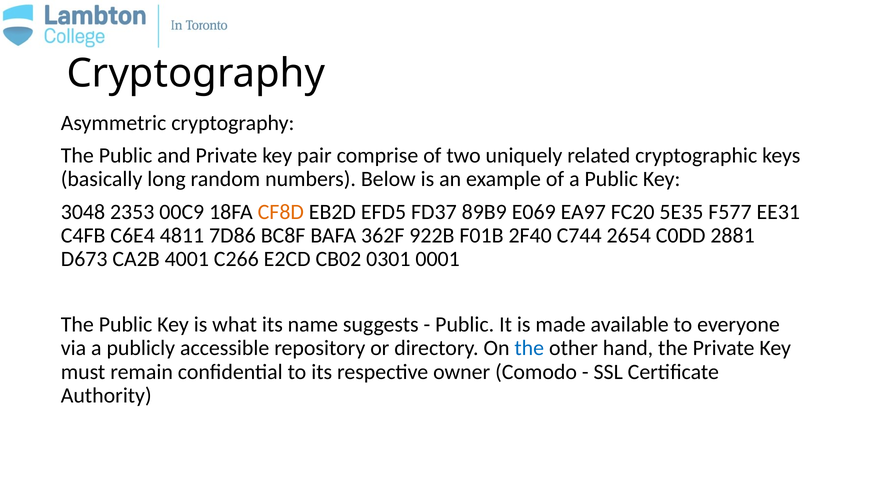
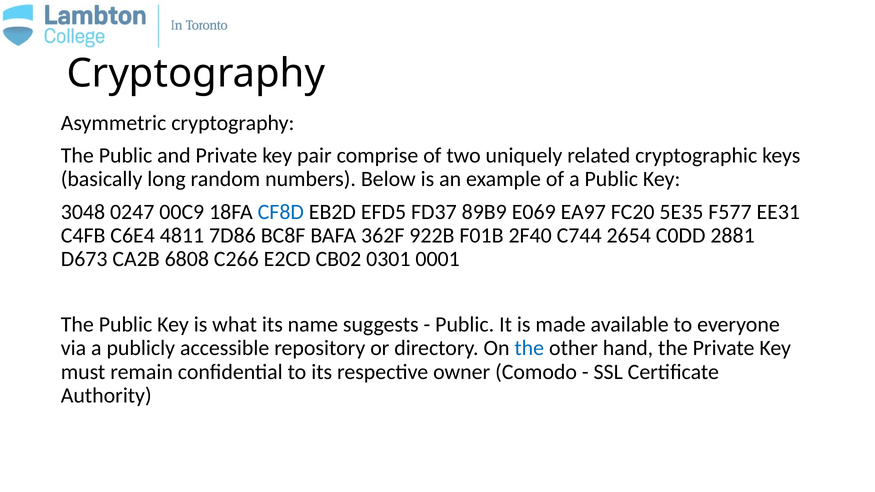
2353: 2353 -> 0247 (132, 212)
CF8D colour: orange -> blue (281, 212)
4001: 4001 -> 6808 (187, 259)
